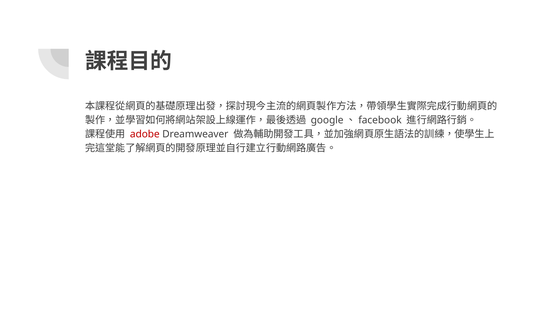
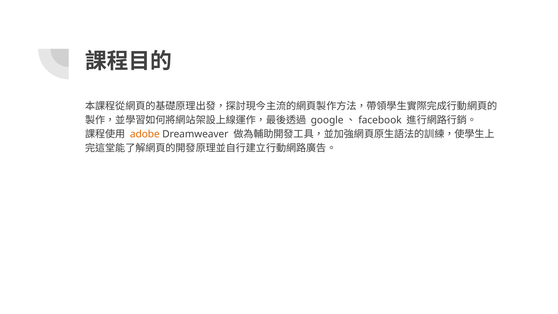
adobe colour: red -> orange (145, 134)
